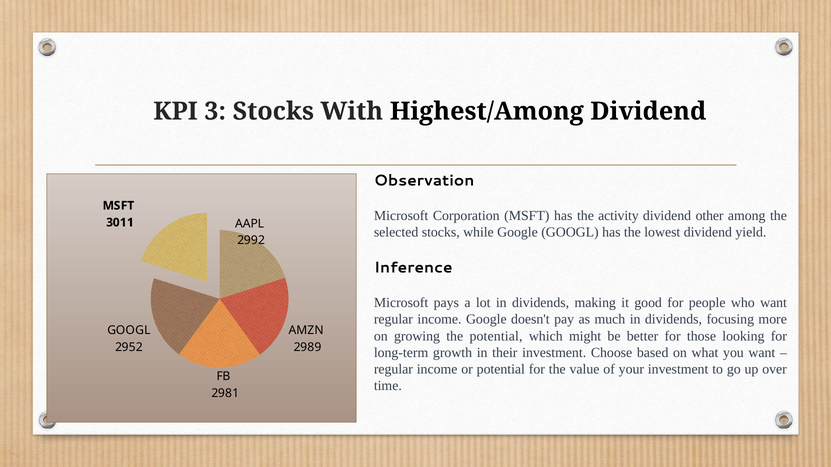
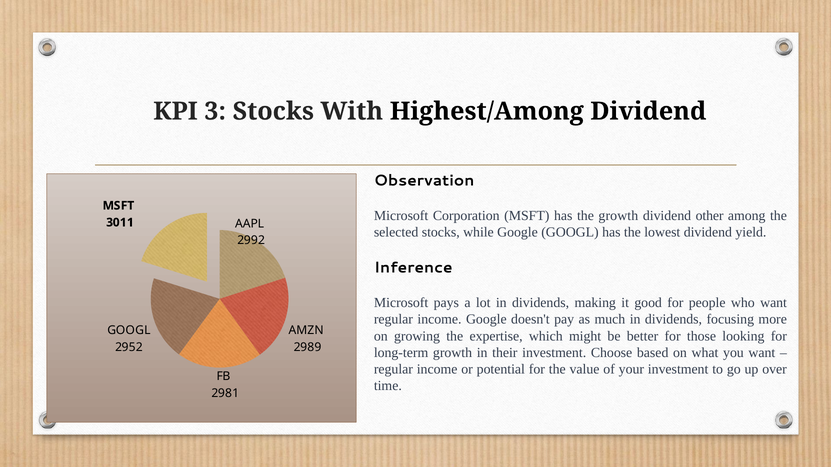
the activity: activity -> growth (618, 216)
the potential: potential -> expertise (496, 336)
